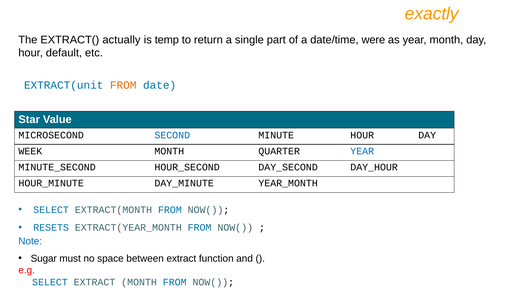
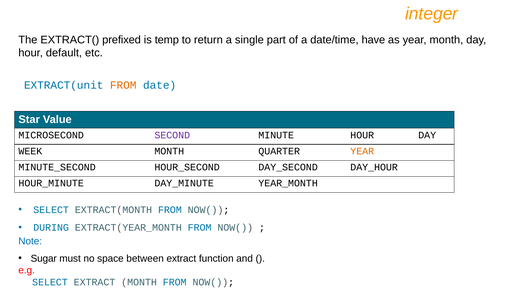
exactly: exactly -> integer (432, 14)
actually: actually -> prefixed (122, 40)
were: were -> have (373, 40)
SECOND colour: blue -> purple (172, 135)
YEAR colour: blue -> orange (362, 151)
RESETS: RESETS -> DURING (51, 228)
